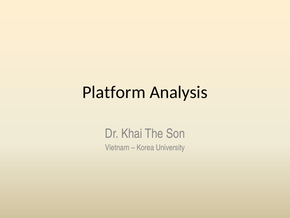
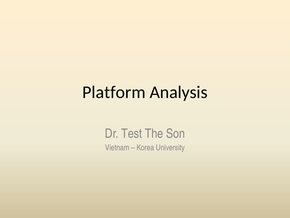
Khai: Khai -> Test (132, 133)
